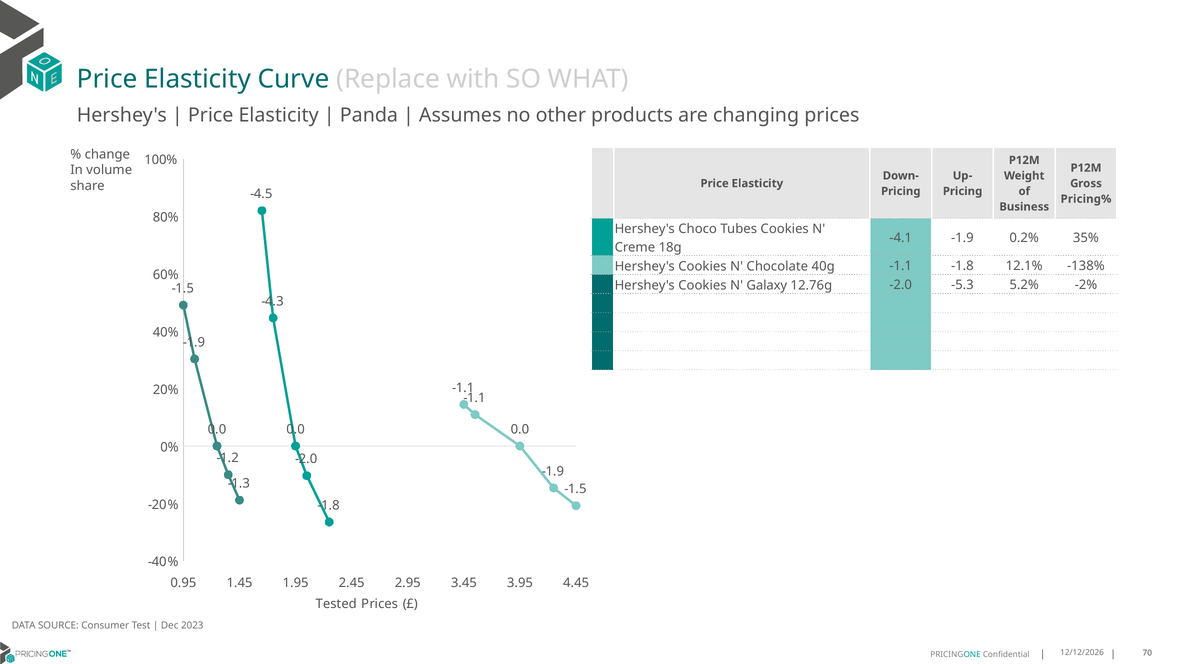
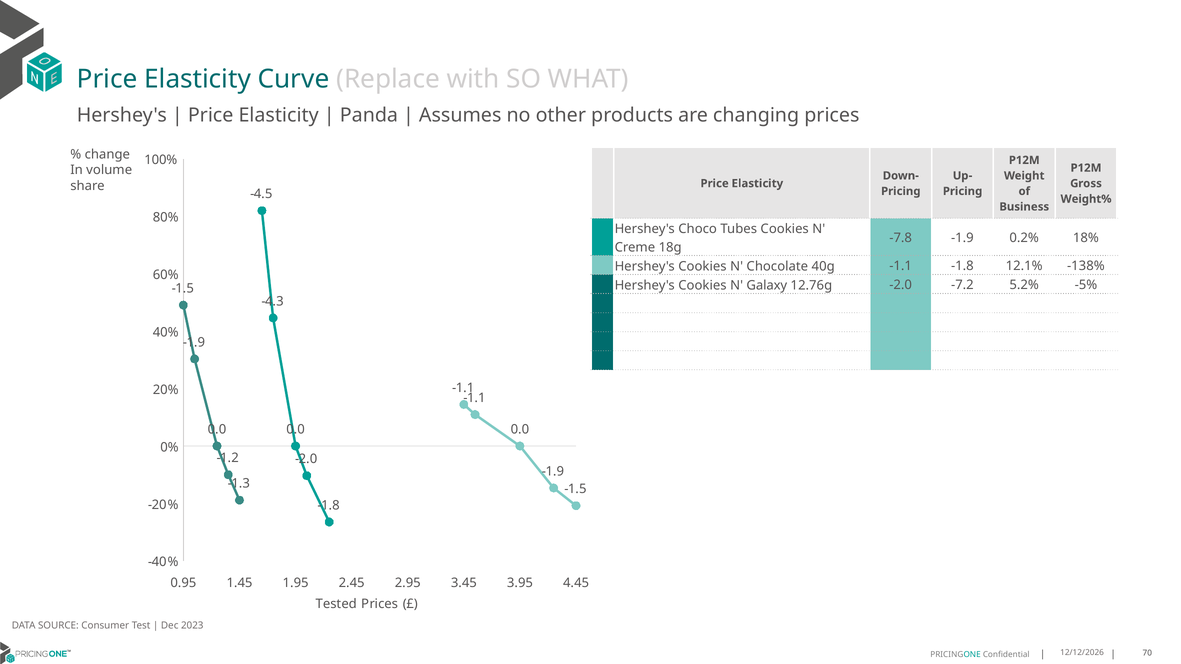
Pricing%: Pricing% -> Weight% (1086, 199)
-4.1: -4.1 -> -7.8 (901, 238)
35%: 35% -> 18% (1086, 238)
-5.3: -5.3 -> -7.2 (962, 285)
-2%: -2% -> -5% (1086, 285)
